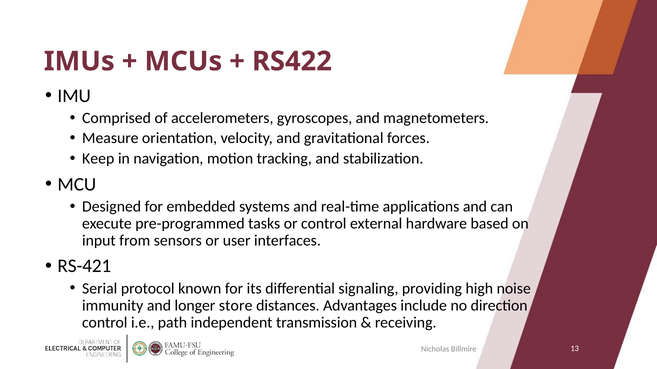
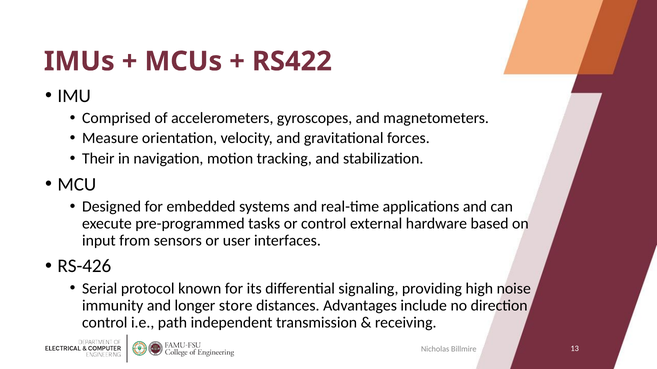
Keep: Keep -> Their (98, 159)
RS-421: RS-421 -> RS-426 (84, 267)
